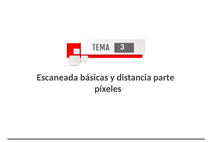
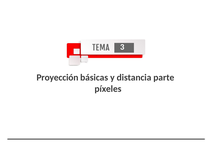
Escaneada: Escaneada -> Proyección (57, 77)
